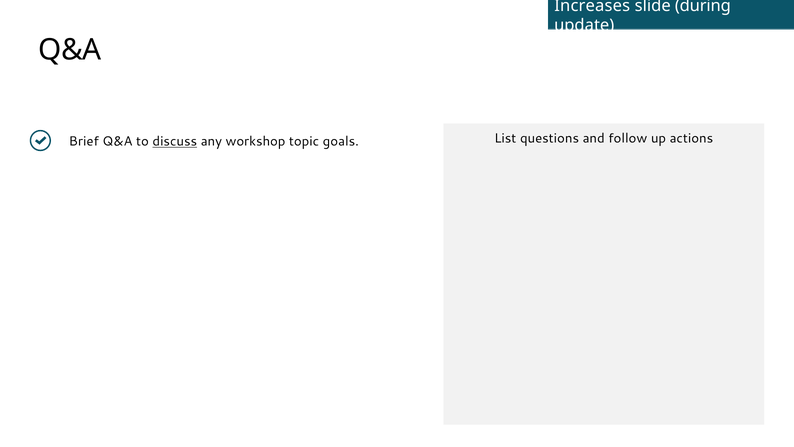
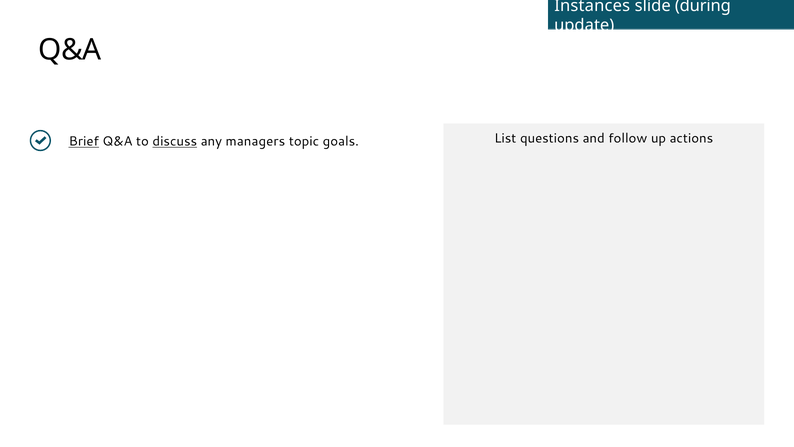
Increases: Increases -> Instances (592, 6)
Brief underline: none -> present (84, 141)
workshop: workshop -> managers (255, 141)
